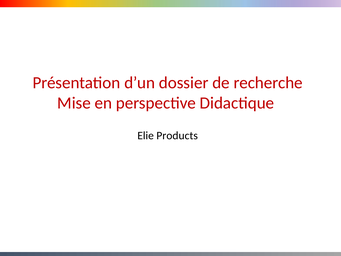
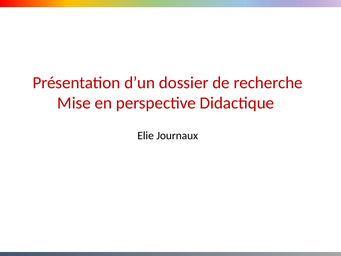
Products: Products -> Journaux (177, 136)
